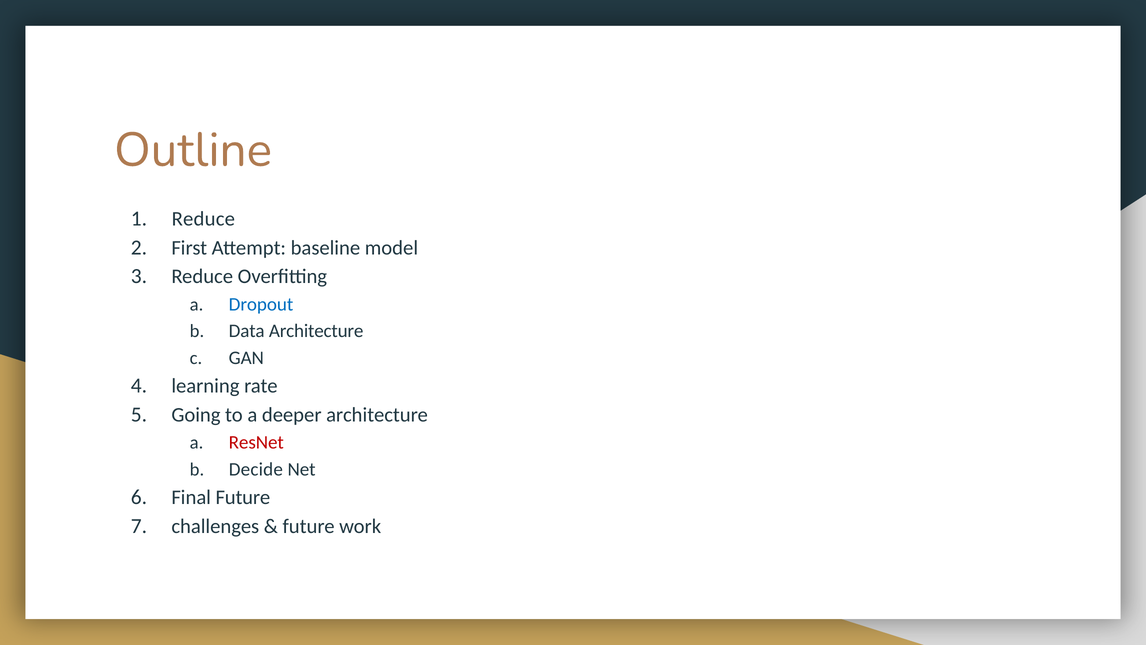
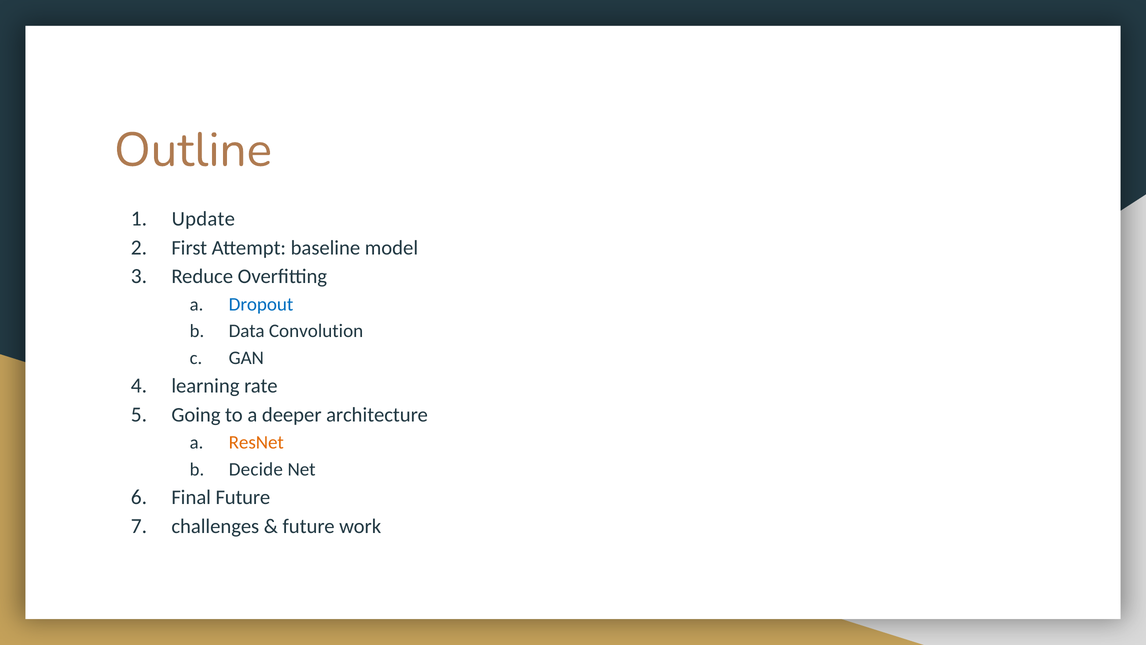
Reduce: Reduce -> Update (203, 219)
Data Architecture: Architecture -> Convolution (316, 331)
ResNet colour: red -> orange (256, 442)
